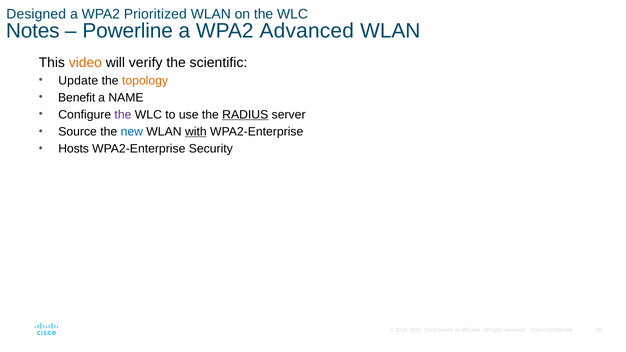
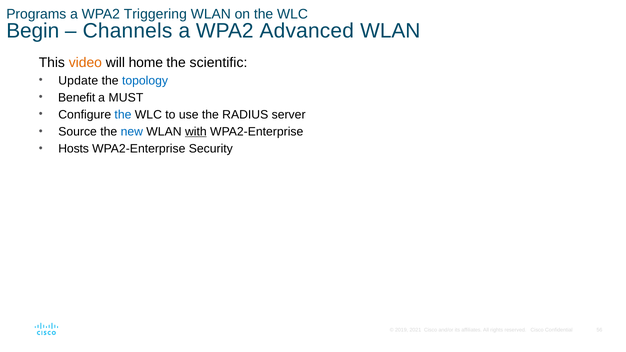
Designed: Designed -> Programs (36, 14)
Prioritized: Prioritized -> Triggering (155, 14)
Notes: Notes -> Begin (33, 31)
Powerline: Powerline -> Channels (127, 31)
verify: verify -> home (146, 63)
topology colour: orange -> blue (145, 81)
NAME: NAME -> MUST (126, 98)
the colour: purple -> blue (123, 115)
RADIUS underline: present -> none (245, 115)
